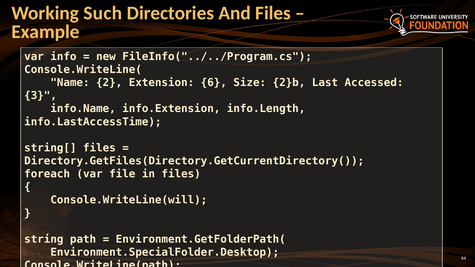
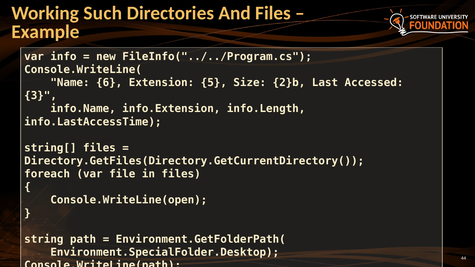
2: 2 -> 6 (109, 83)
6: 6 -> 5 (214, 83)
Console.WriteLine(will: Console.WriteLine(will -> Console.WriteLine(open (129, 200)
